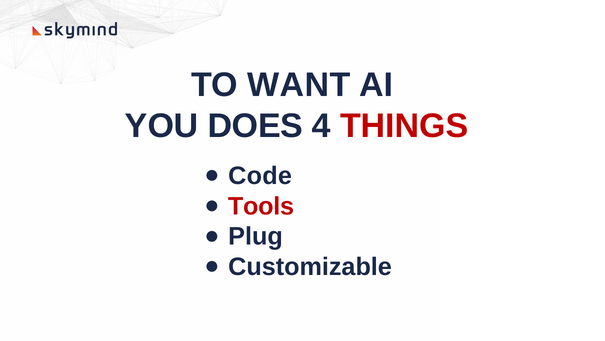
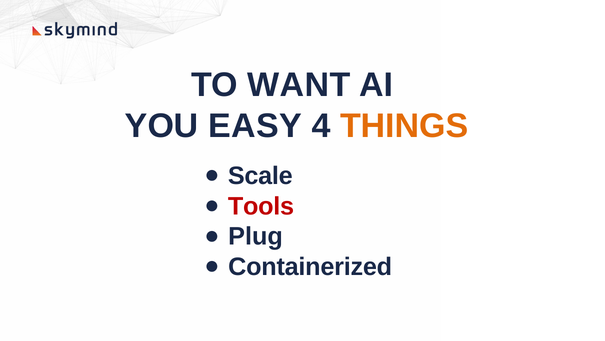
DOES: DOES -> EASY (255, 126)
THINGS colour: red -> orange (404, 126)
Code: Code -> Scale (260, 176)
Customizable: Customizable -> Containerized (310, 266)
